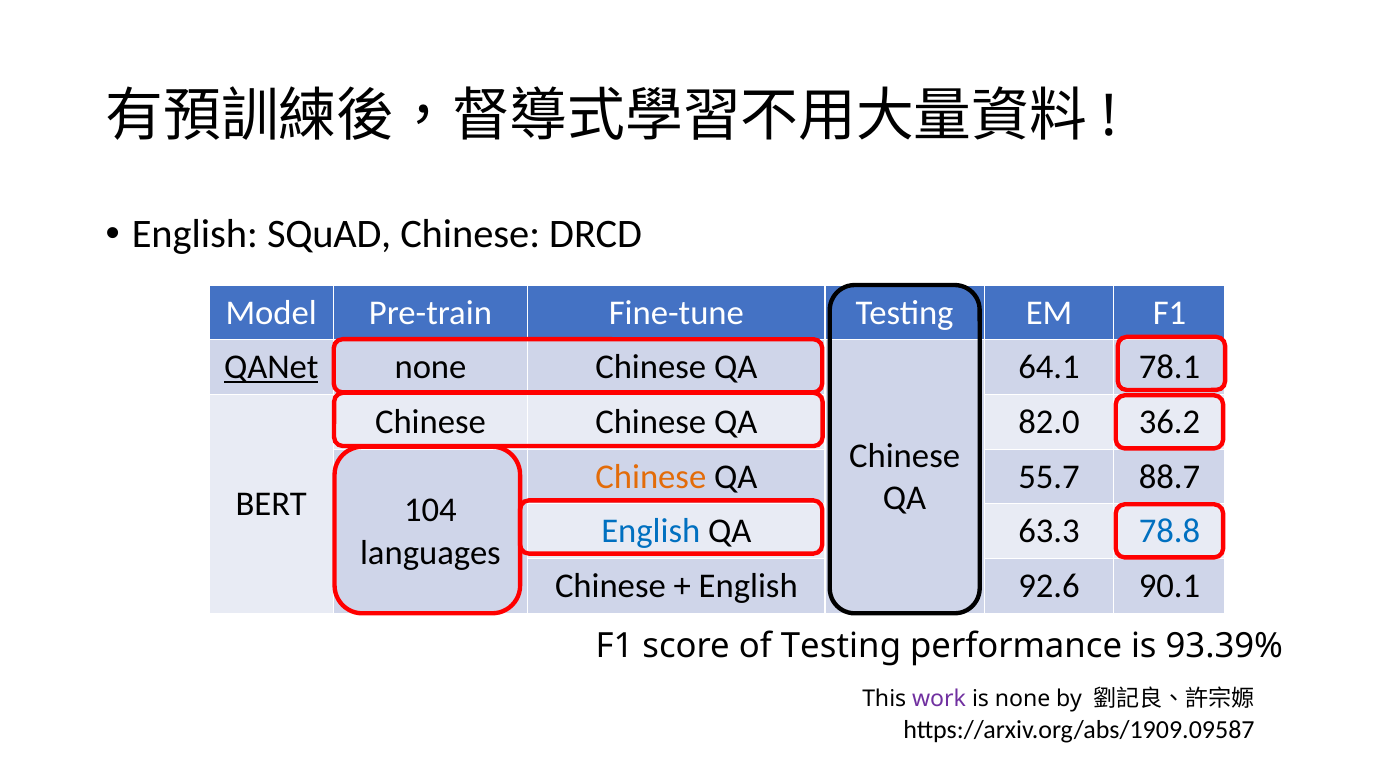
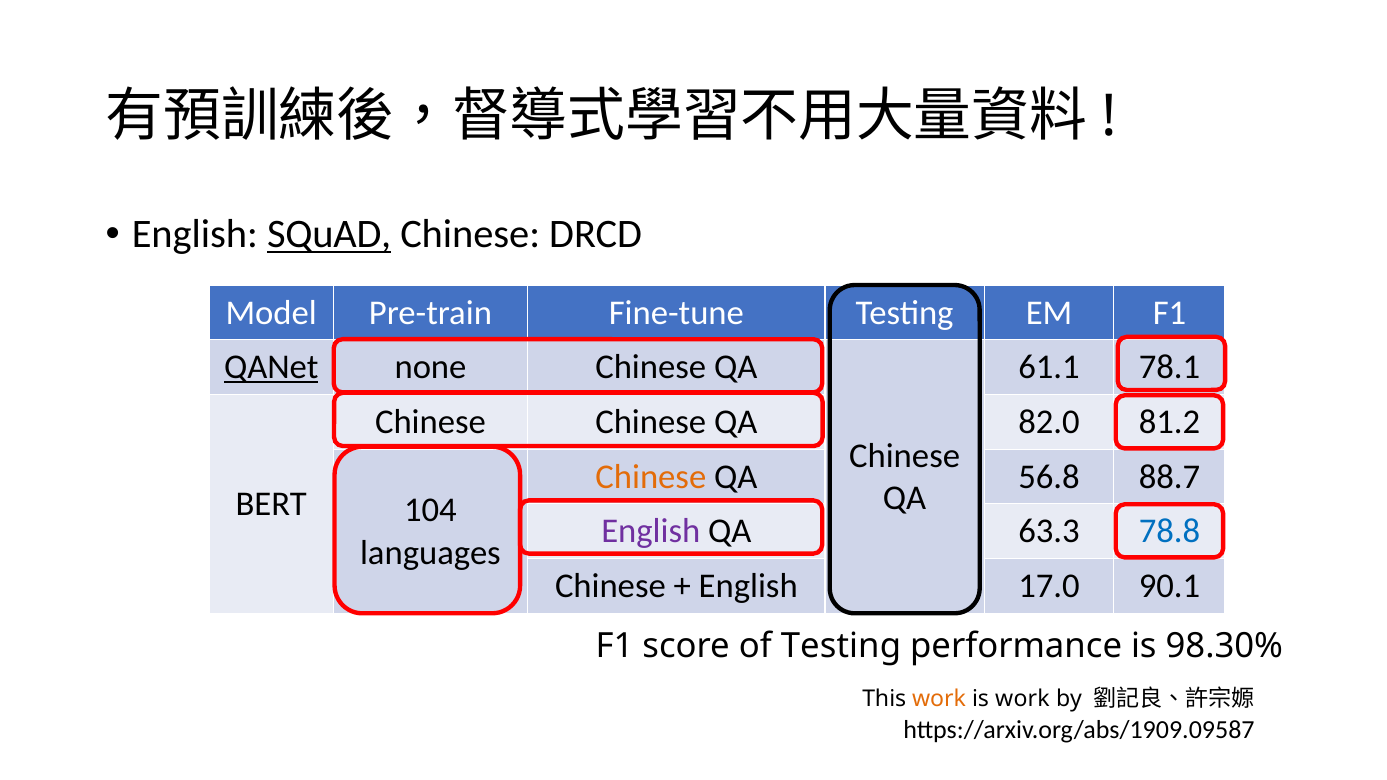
SQuAD underline: none -> present (329, 235)
64.1: 64.1 -> 61.1 (1049, 368)
36.2: 36.2 -> 81.2 (1170, 422)
55.7: 55.7 -> 56.8 (1049, 477)
English colour: blue -> purple (651, 532)
92.6: 92.6 -> 17.0 (1049, 586)
93.39%: 93.39% -> 98.30% (1224, 647)
work colour: purple -> orange (939, 699)
is none: none -> work (1022, 699)
